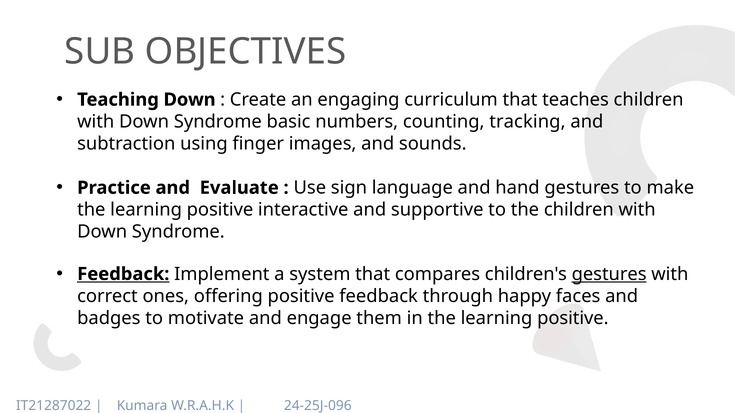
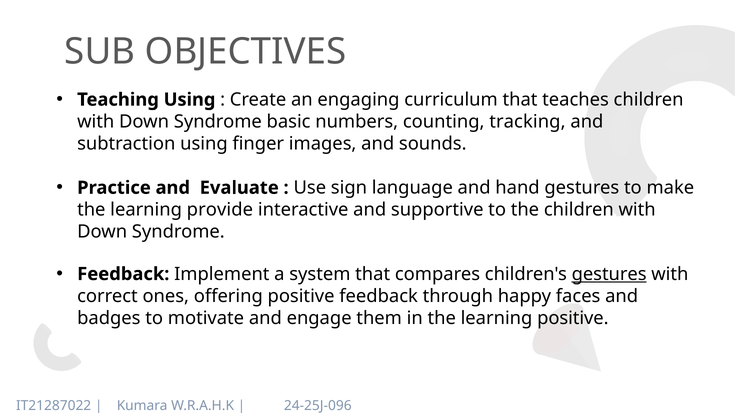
Teaching Down: Down -> Using (190, 100)
positive: positive -> provide (220, 210)
Feedback underline: present -> none (123, 274)
